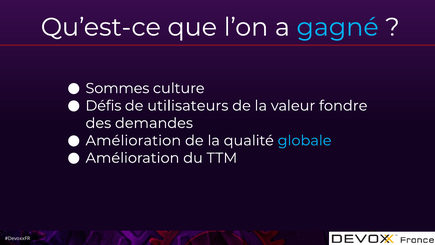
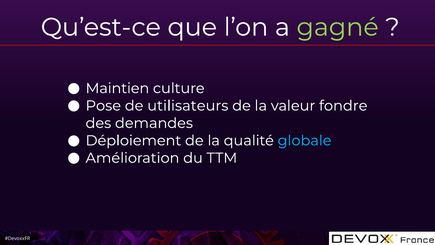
gagné colour: light blue -> light green (338, 27)
Sommes: Sommes -> Maintien (117, 88)
Défis: Défis -> Pose (103, 106)
Amélioration: Amélioration -> Déploiement (133, 140)
